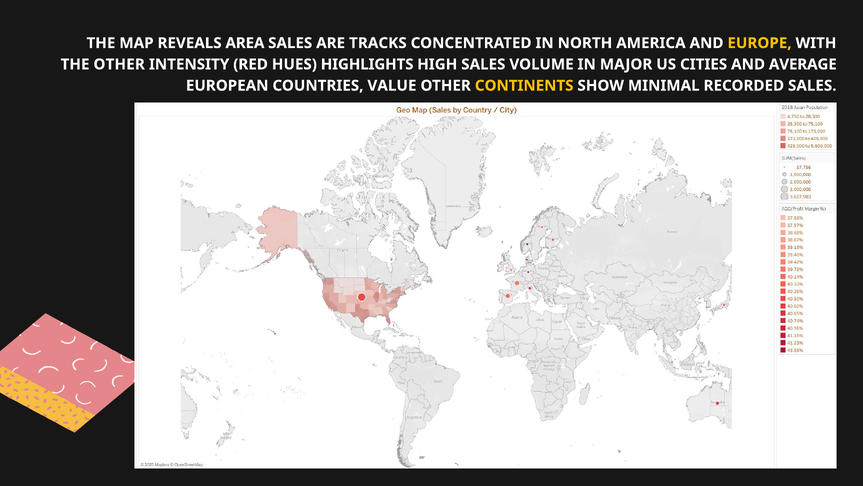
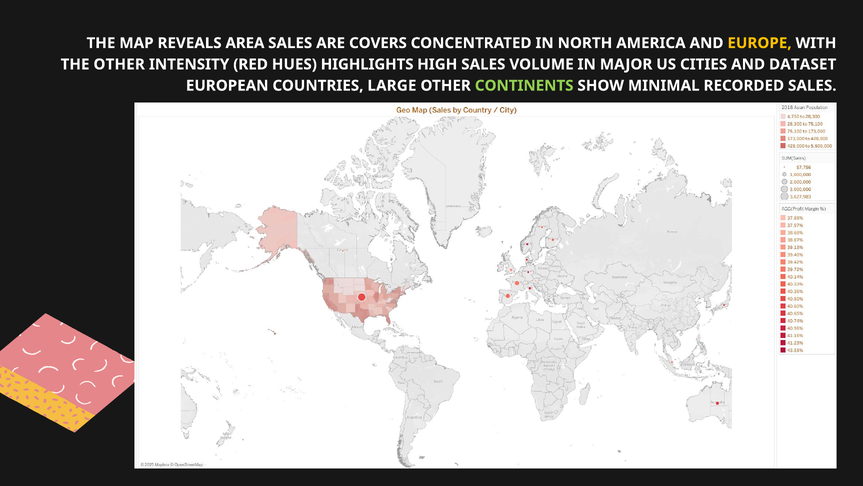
TRACKS: TRACKS -> COVERS (378, 43)
AVERAGE: AVERAGE -> DATASET (803, 64)
VALUE: VALUE -> LARGE (392, 86)
CONTINENTS colour: yellow -> light green (524, 86)
